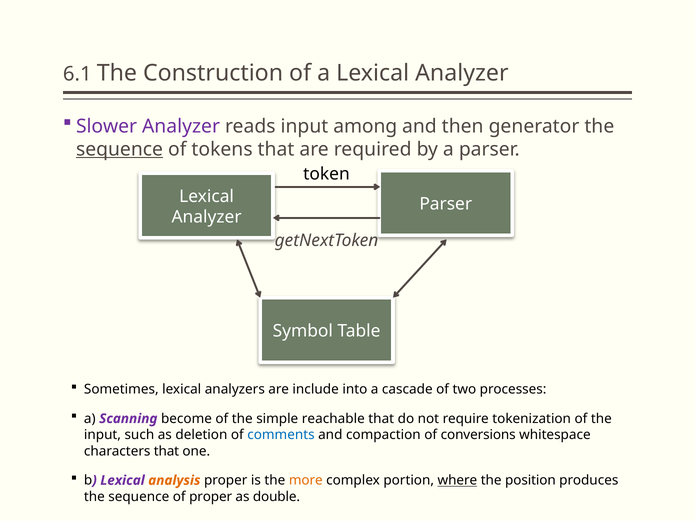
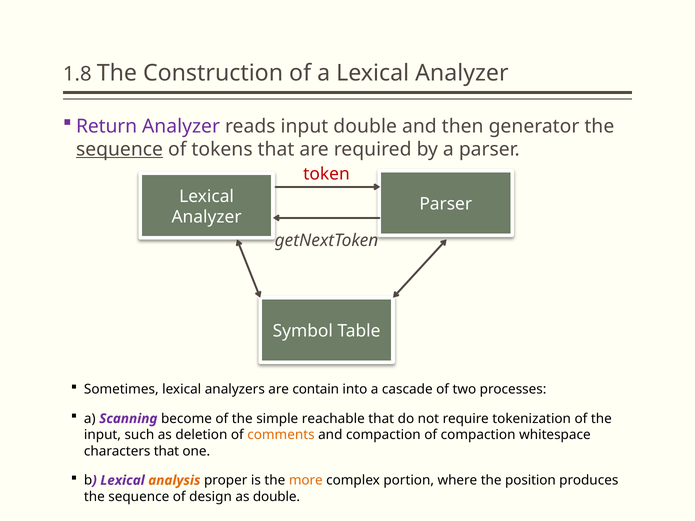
6.1: 6.1 -> 1.8 (77, 74)
Slower: Slower -> Return (107, 126)
input among: among -> double (365, 126)
token colour: black -> red (326, 174)
include: include -> contain (316, 390)
comments colour: blue -> orange (281, 435)
of conversions: conversions -> compaction (478, 435)
where underline: present -> none (457, 481)
of proper: proper -> design (211, 497)
